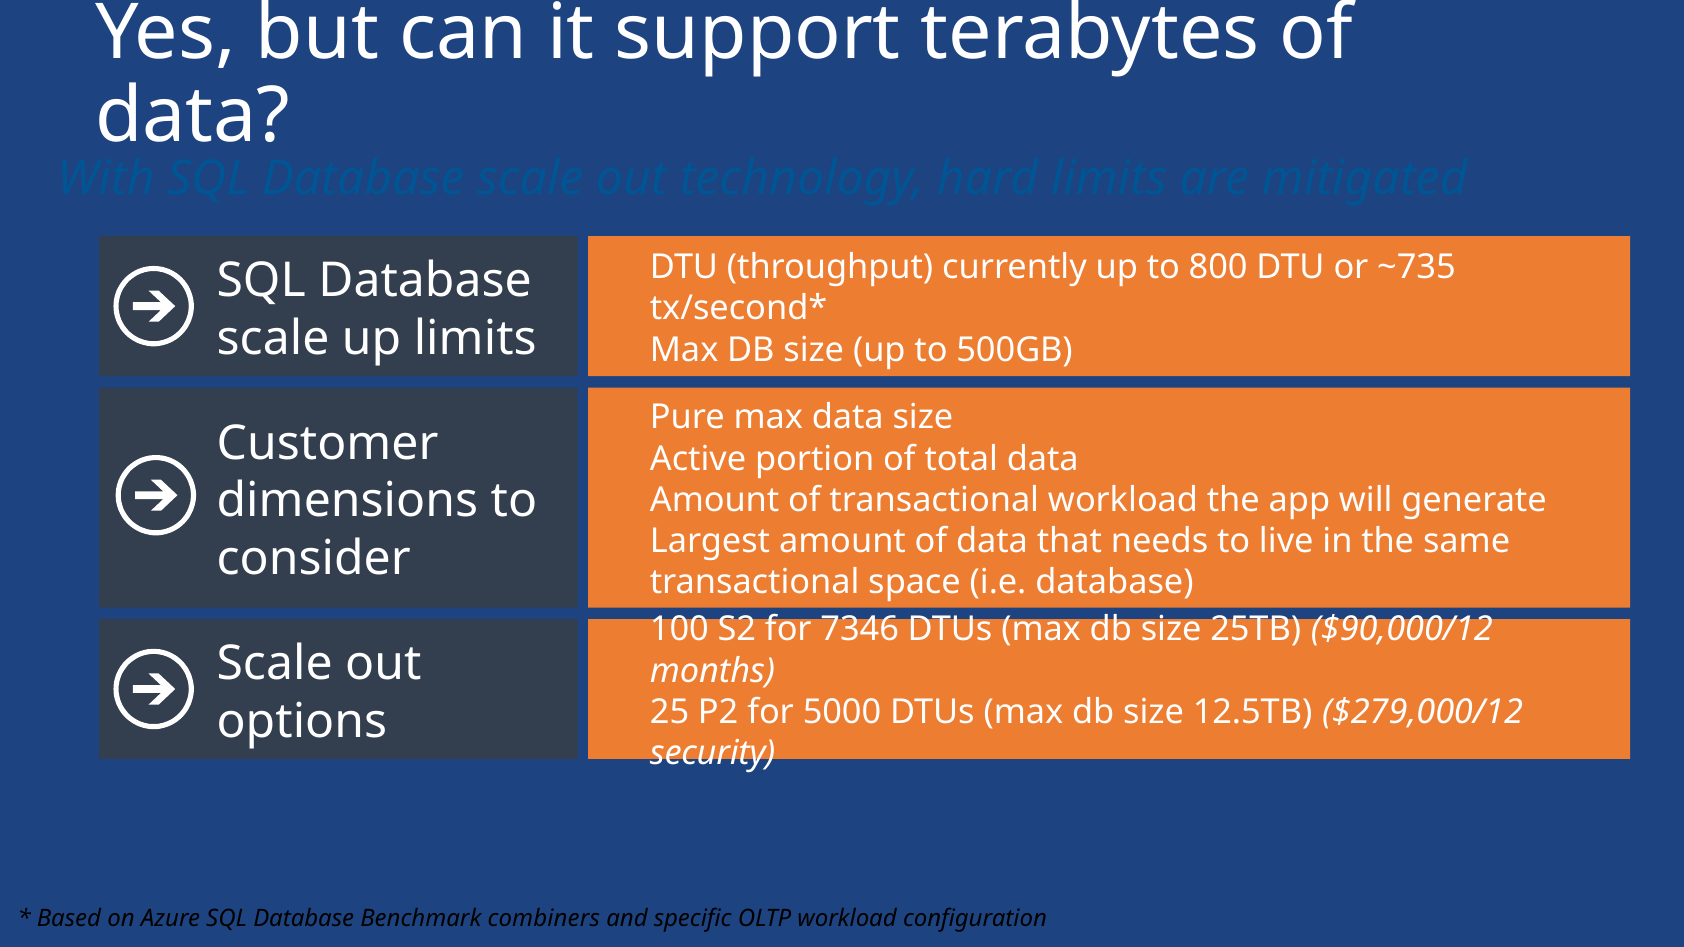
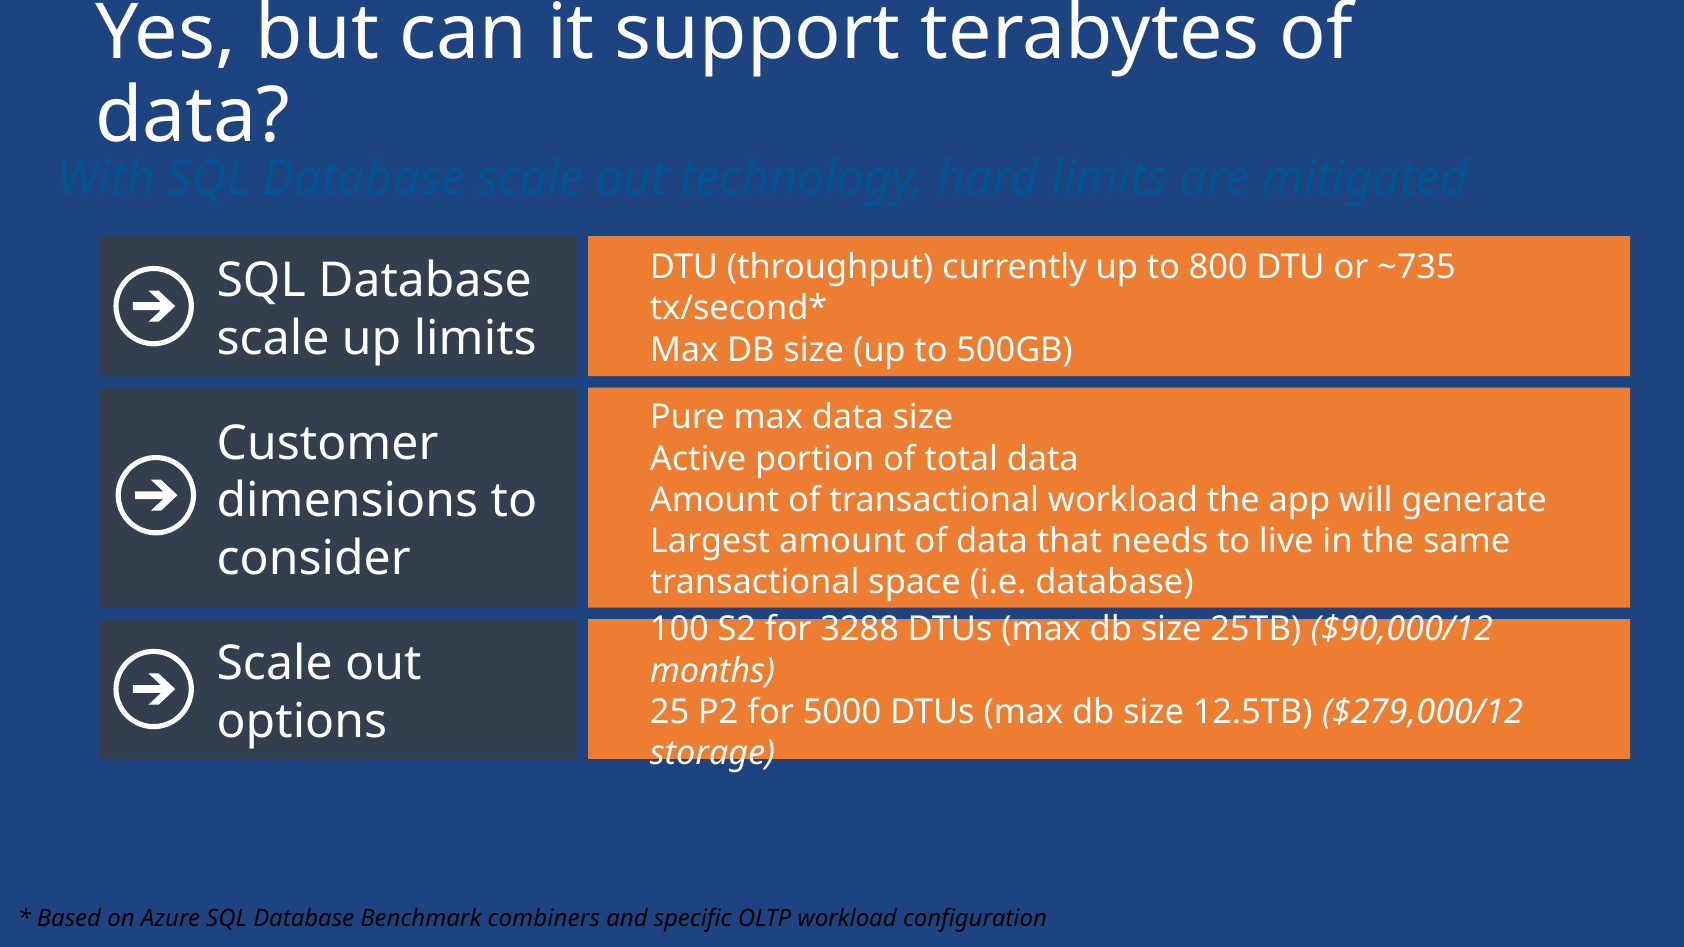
7346: 7346 -> 3288 (860, 630)
security: security -> storage (713, 754)
